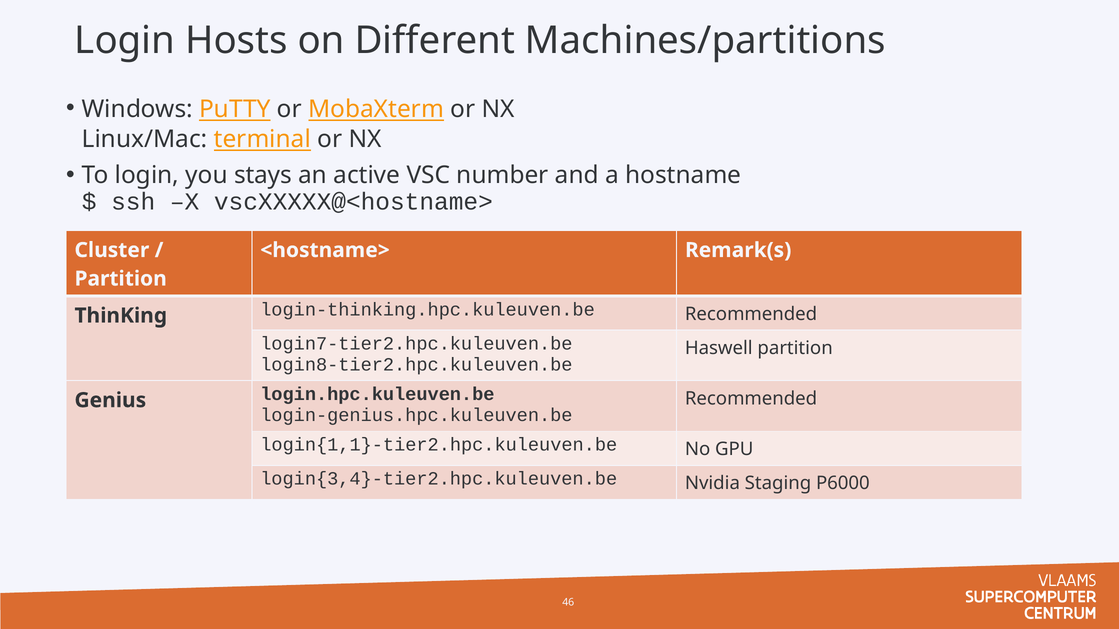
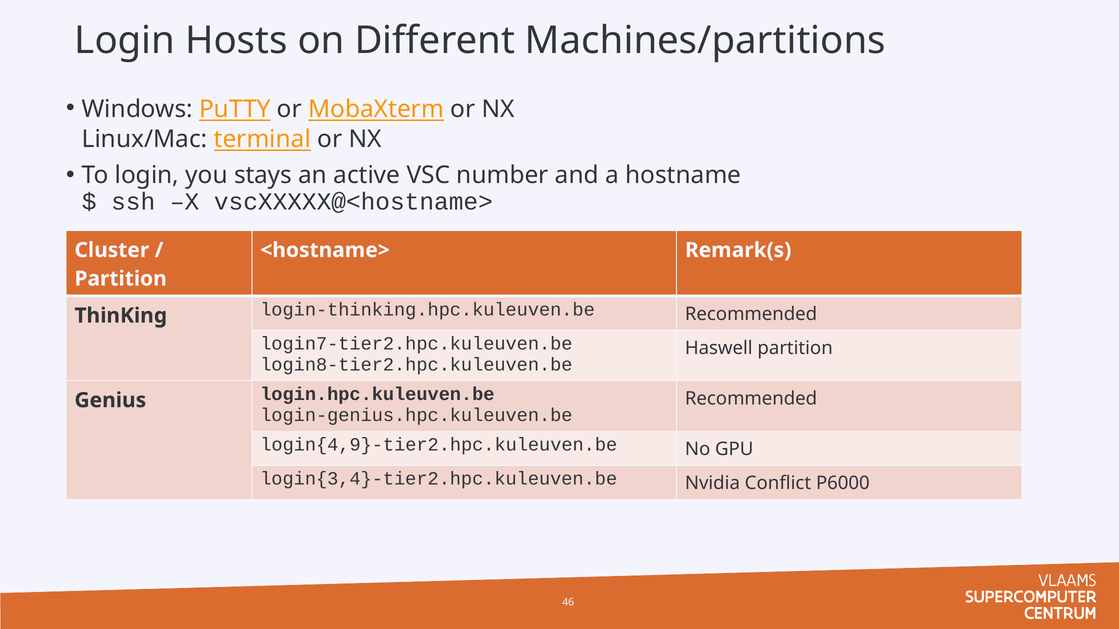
login{1,1}-tier2.hpc.kuleuven.be: login{1,1}-tier2.hpc.kuleuven.be -> login{4,9}-tier2.hpc.kuleuven.be (439, 445)
Staging: Staging -> Conflict (778, 483)
